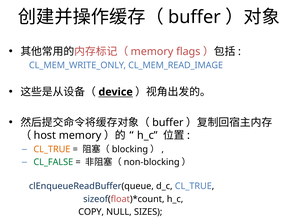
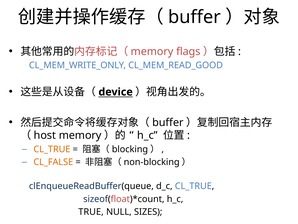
CL_MEM_READ_IMAGE: CL_MEM_READ_IMAGE -> CL_MEM_READ_GOOD (176, 65)
CL_FALSE colour: green -> orange (53, 162)
COPY: COPY -> TRUE (91, 211)
